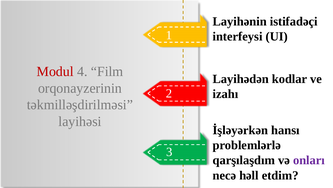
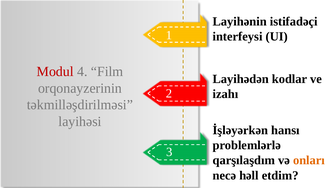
onları colour: purple -> orange (309, 160)
